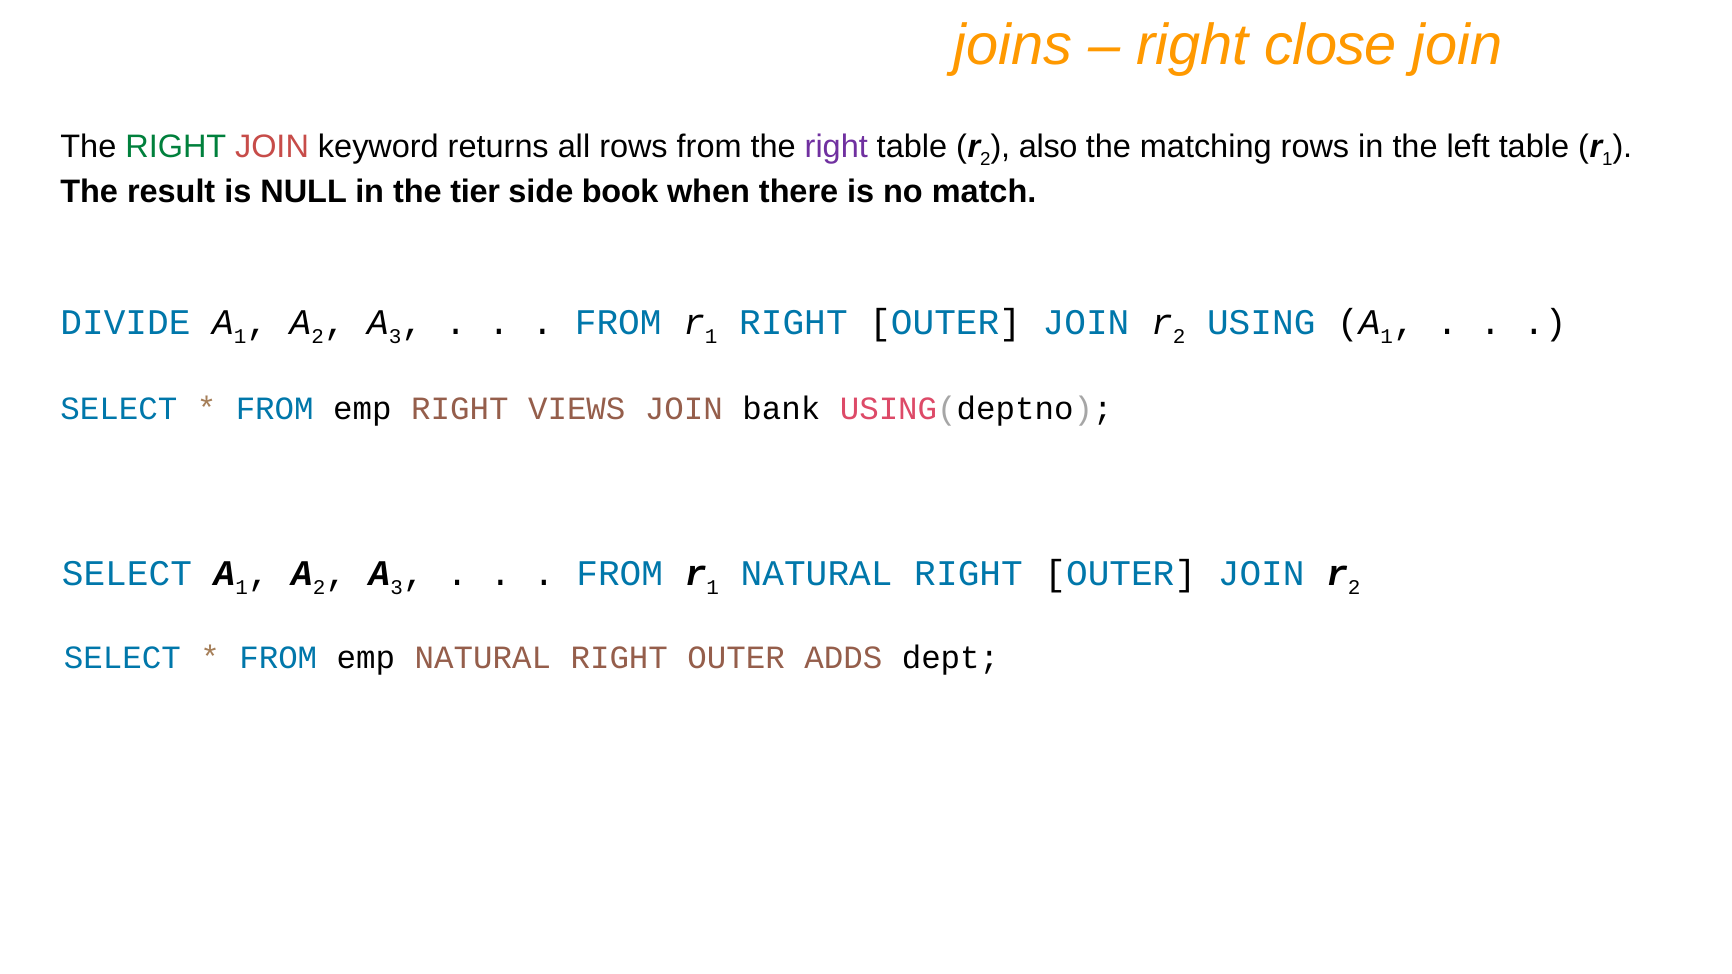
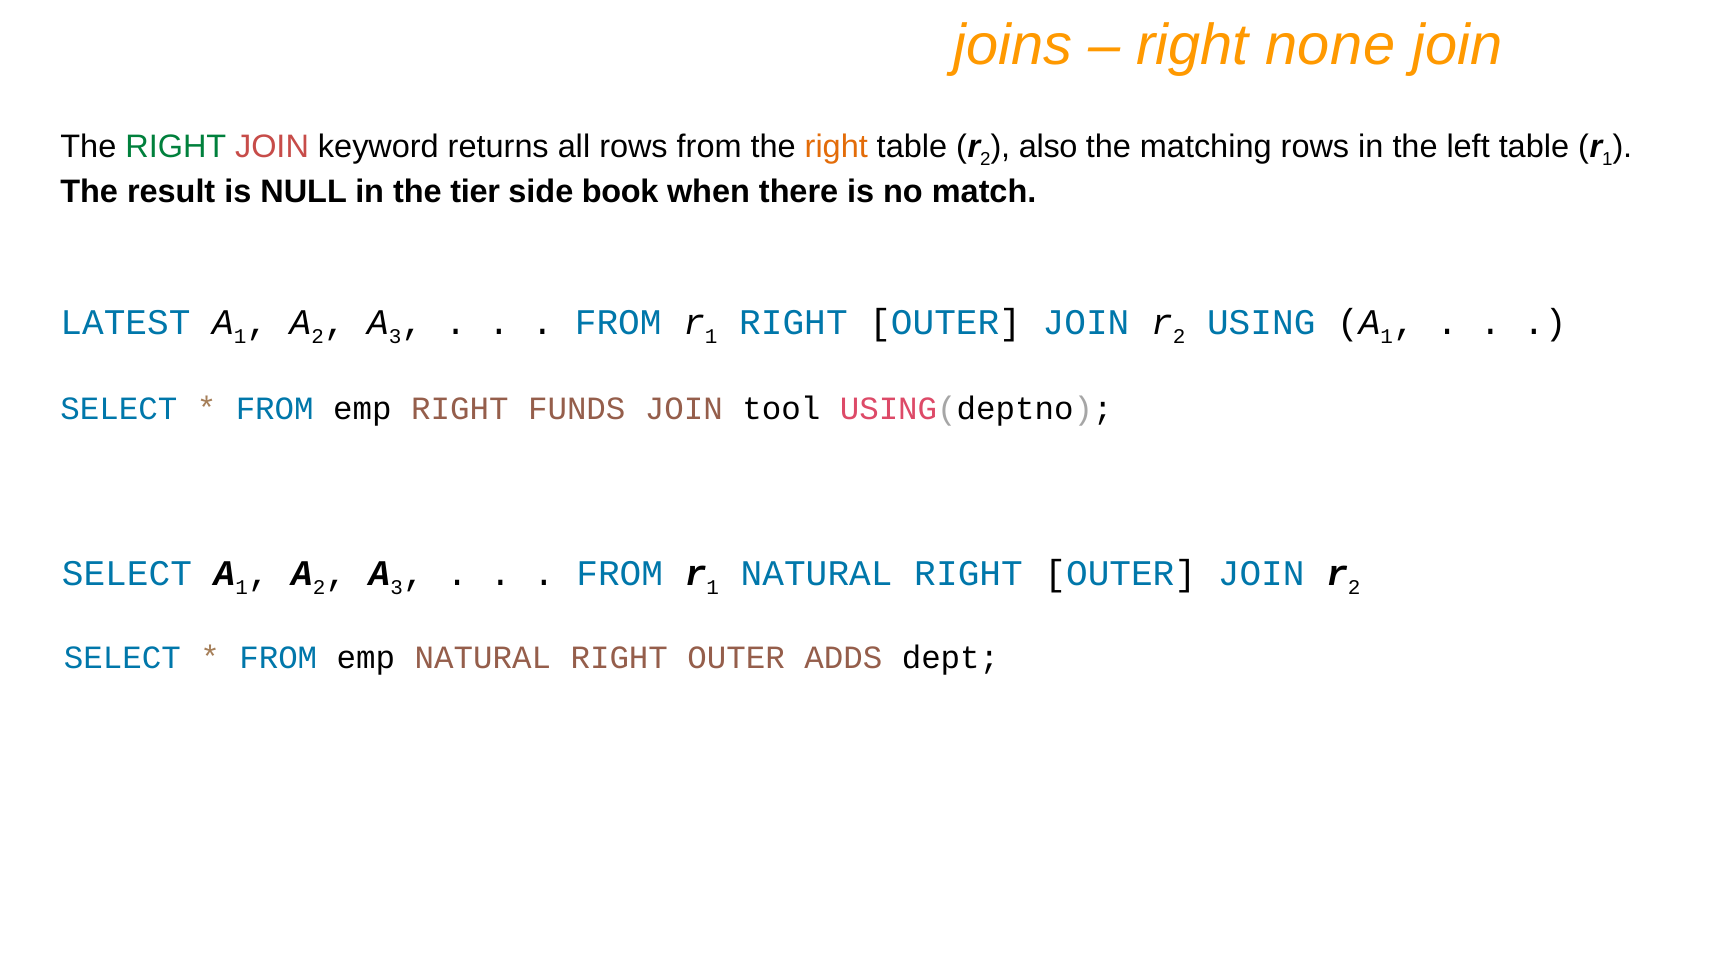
close: close -> none (1330, 45)
right colour: purple -> orange (836, 147)
DIVIDE: DIVIDE -> LATEST (125, 323)
VIEWS: VIEWS -> FUNDS (577, 409)
bank: bank -> tool (781, 409)
